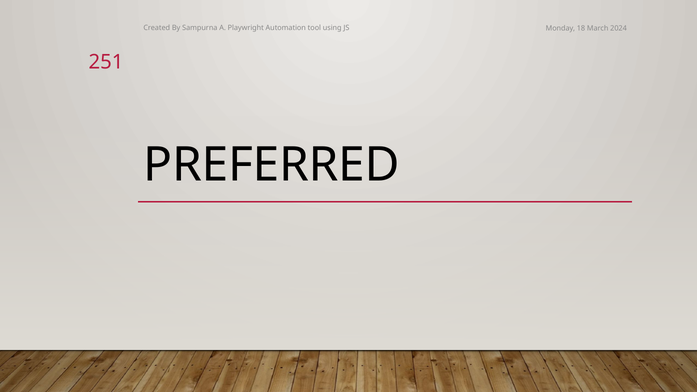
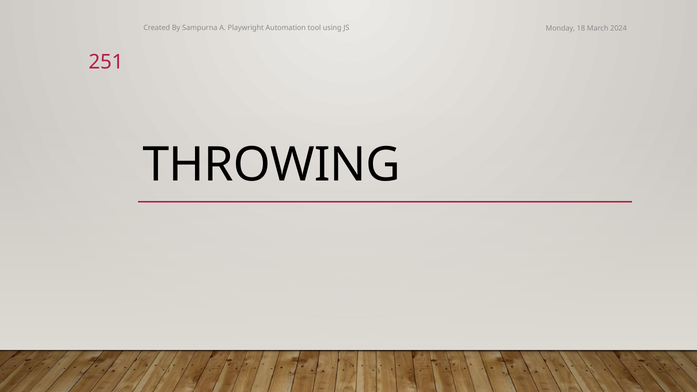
PREFERRED: PREFERRED -> THROWING (272, 165)
